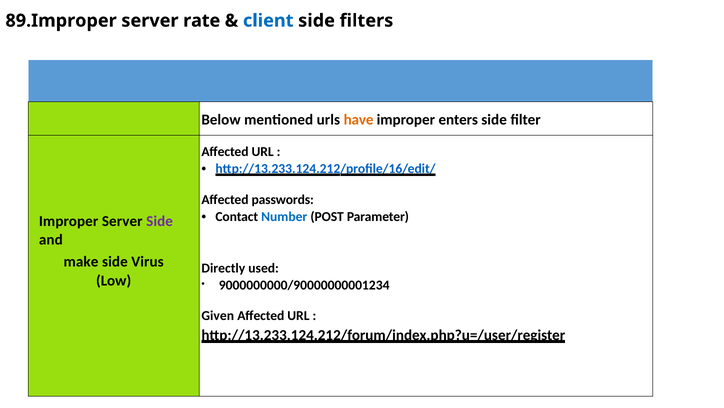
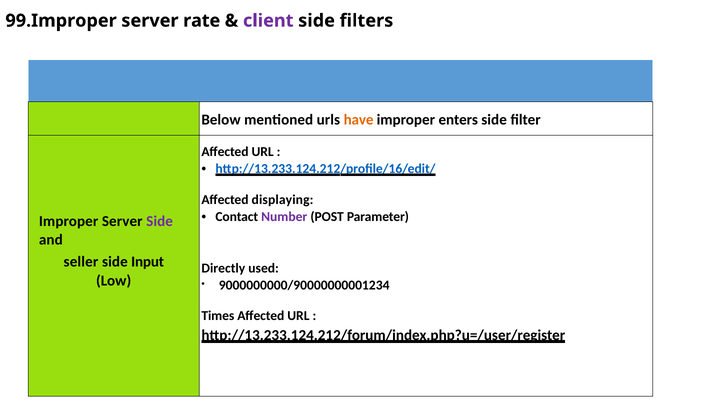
89.Improper: 89.Improper -> 99.Improper (61, 21)
client colour: blue -> purple (268, 21)
passwords: passwords -> displaying (283, 199)
Number colour: blue -> purple (284, 216)
make: make -> seller (81, 261)
Virus: Virus -> Input (148, 261)
Given: Given -> Times (218, 315)
